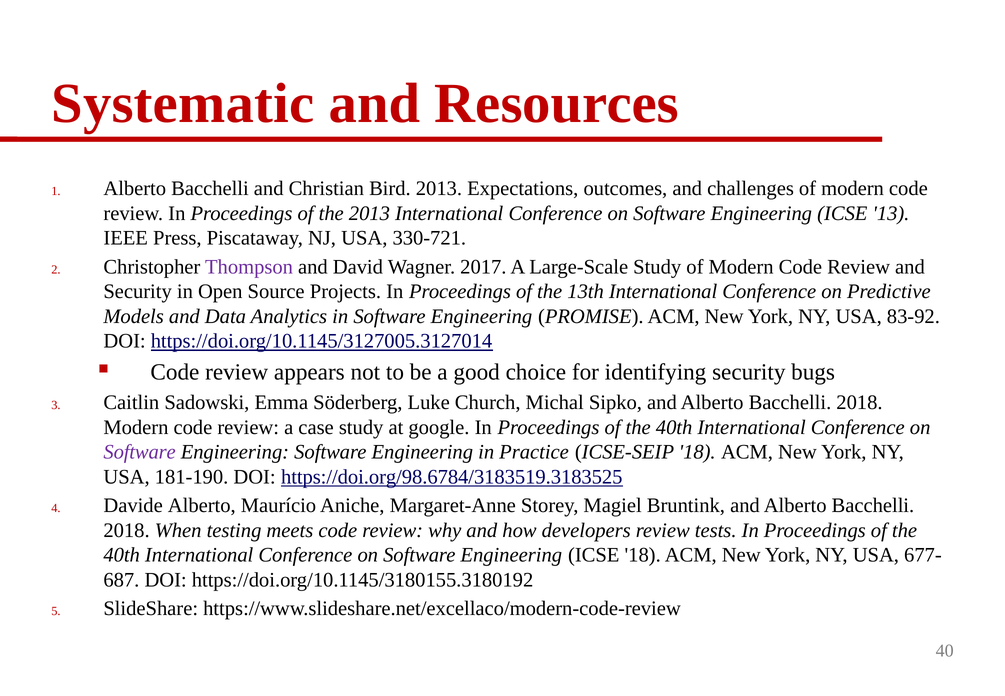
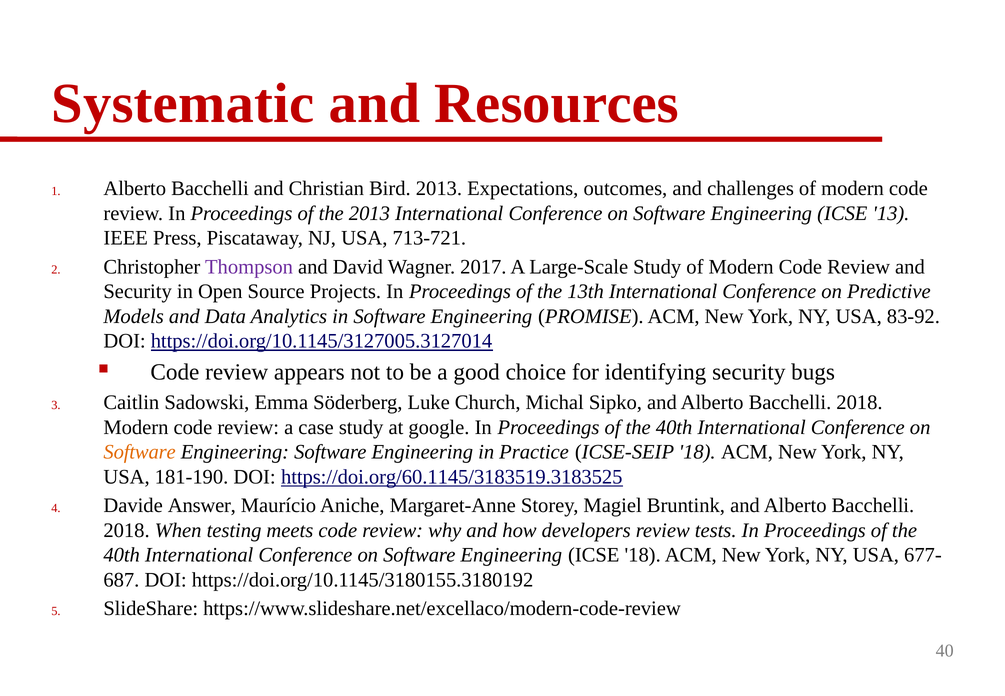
330-721: 330-721 -> 713-721 (429, 238)
Software colour: purple -> orange (140, 452)
https://doi.org/98.6784/3183519.3183525: https://doi.org/98.6784/3183519.3183525 -> https://doi.org/60.1145/3183519.3183525 (452, 477)
Davide Alberto: Alberto -> Answer (202, 506)
